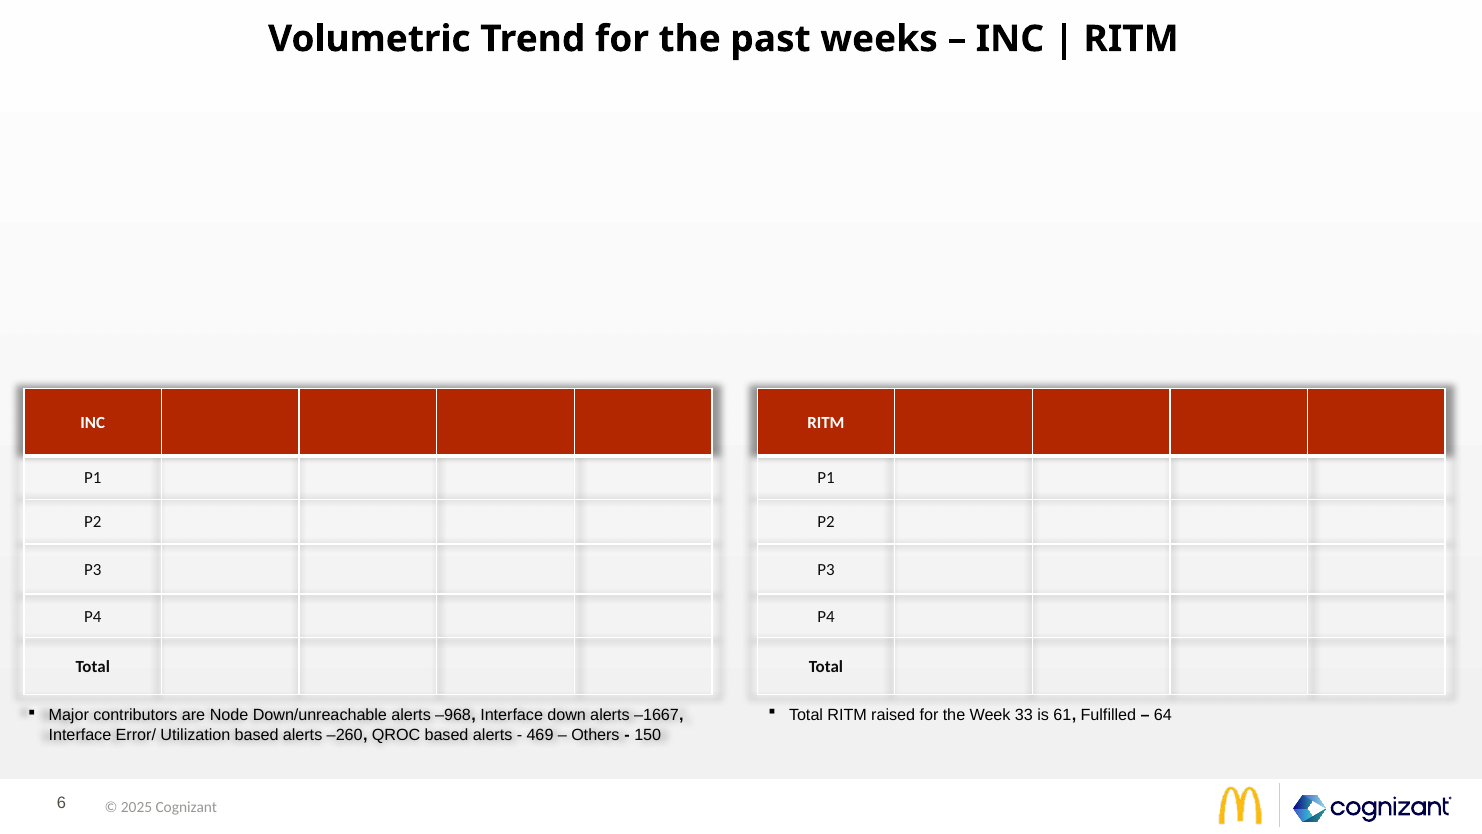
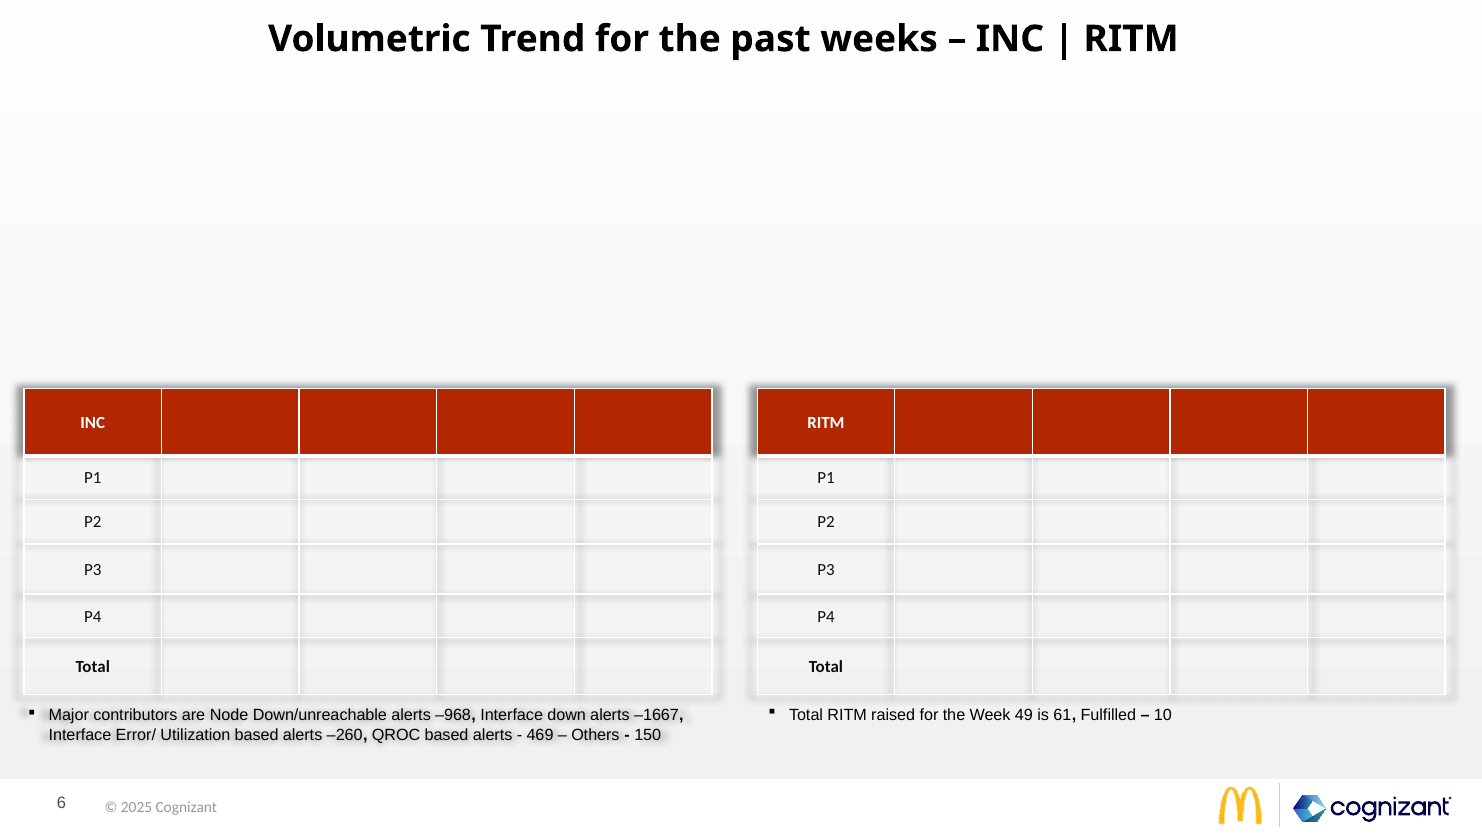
33: 33 -> 49 (1024, 715)
64: 64 -> 10 (1163, 715)
